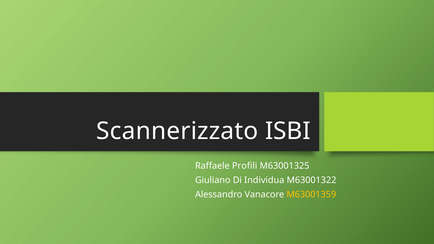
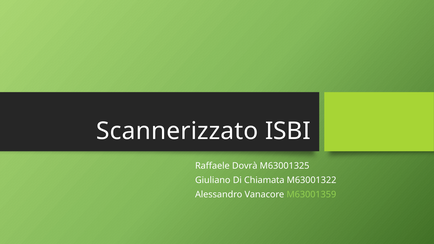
Profili: Profili -> Dovrà (245, 166)
Individua: Individua -> Chiamata (264, 180)
M63001359 colour: yellow -> light green (311, 195)
